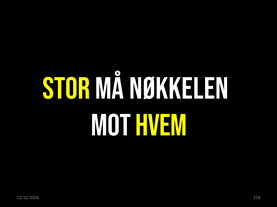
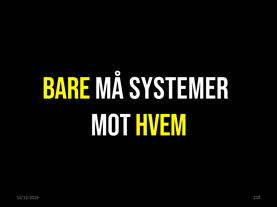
STOR: STOR -> BARE (66, 89)
NØKKELEN: NØKKELEN -> SYSTEMER (179, 89)
